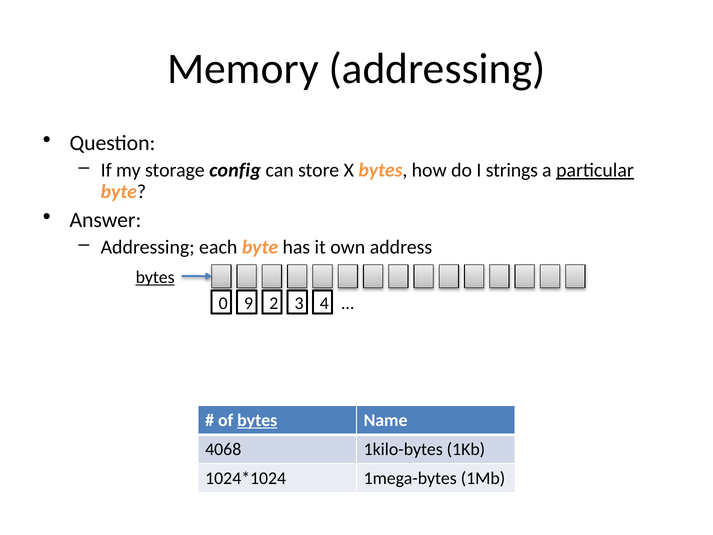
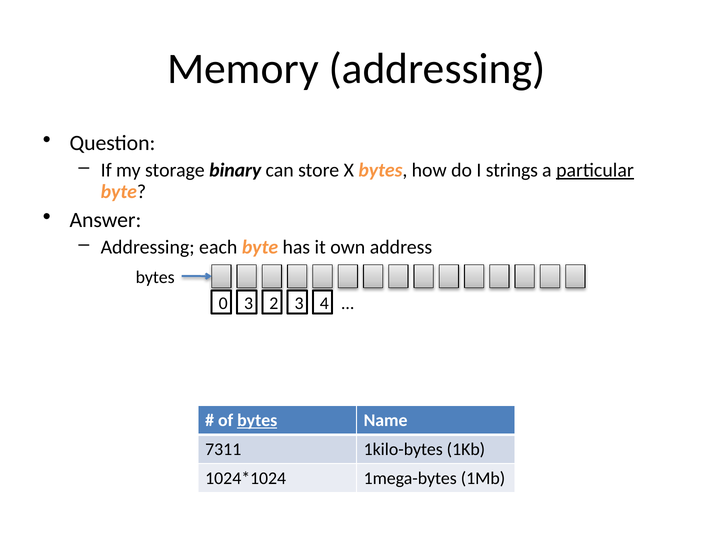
config: config -> binary (235, 170)
bytes underline: present -> none (155, 277)
0 9: 9 -> 3 (249, 303)
4068: 4068 -> 7311 (223, 449)
